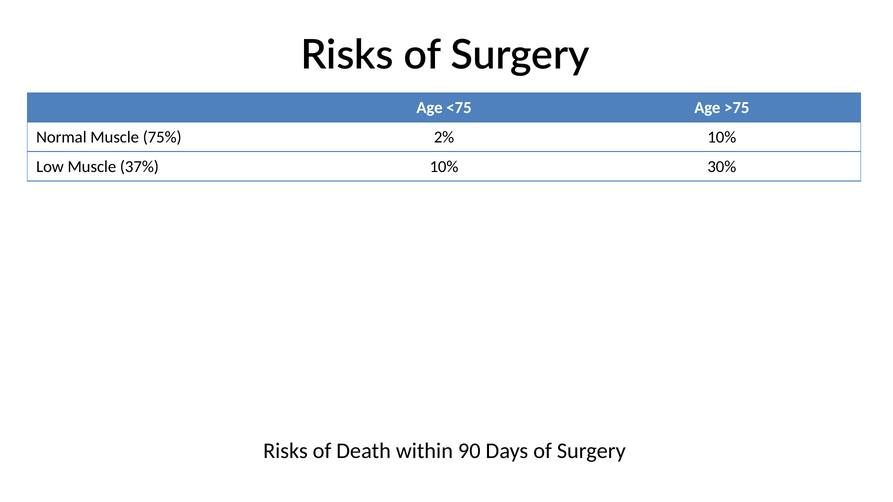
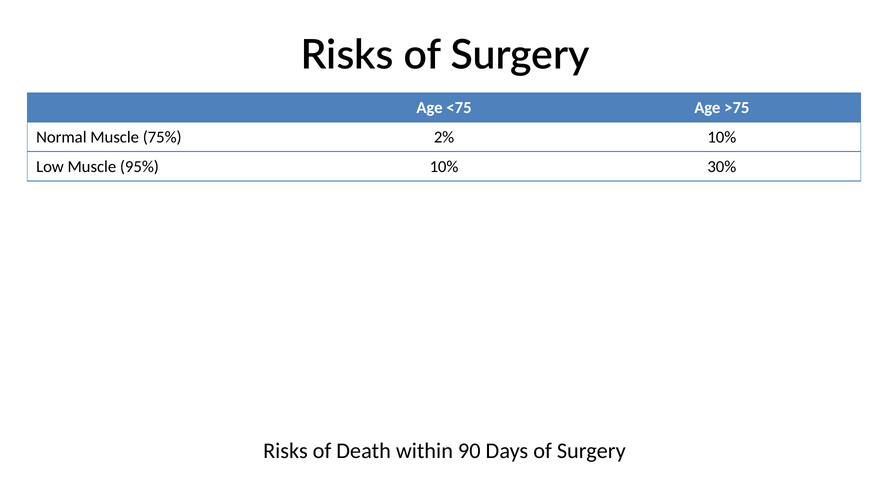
37%: 37% -> 95% (139, 167)
